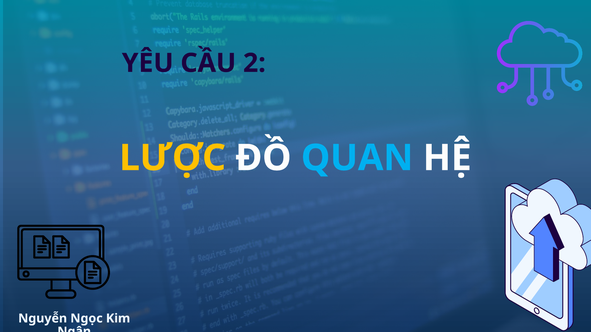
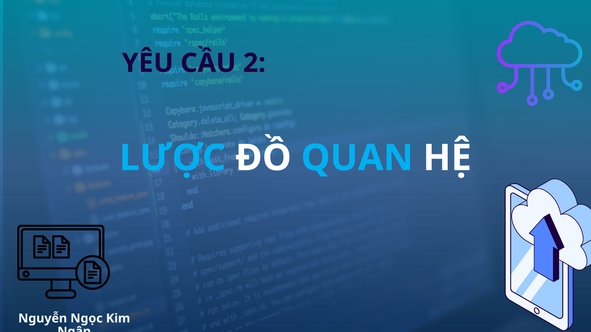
LƯỢC colour: yellow -> light blue (173, 158)
